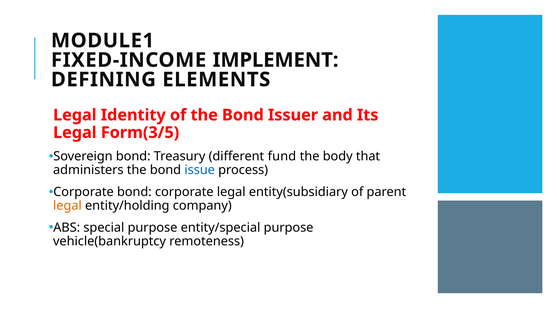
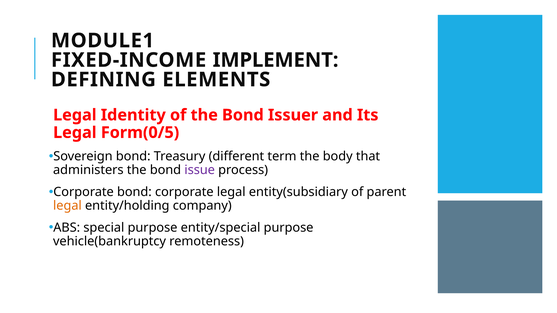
Form(3/5: Form(3/5 -> Form(0/5 (140, 133)
fund: fund -> term (282, 156)
issue colour: blue -> purple (200, 170)
